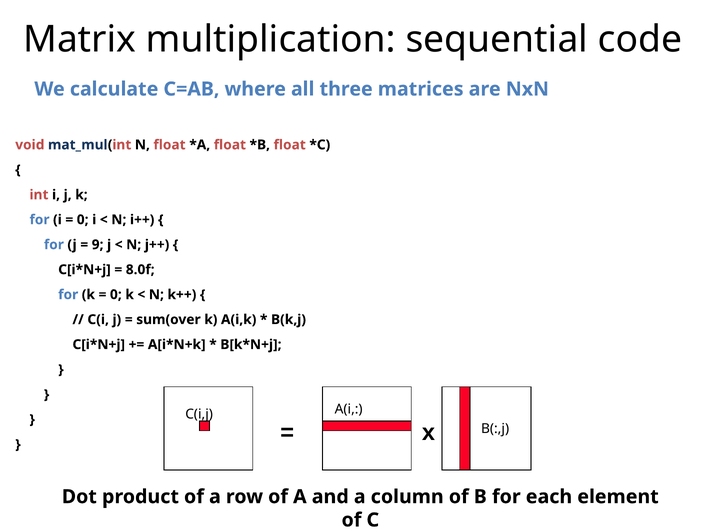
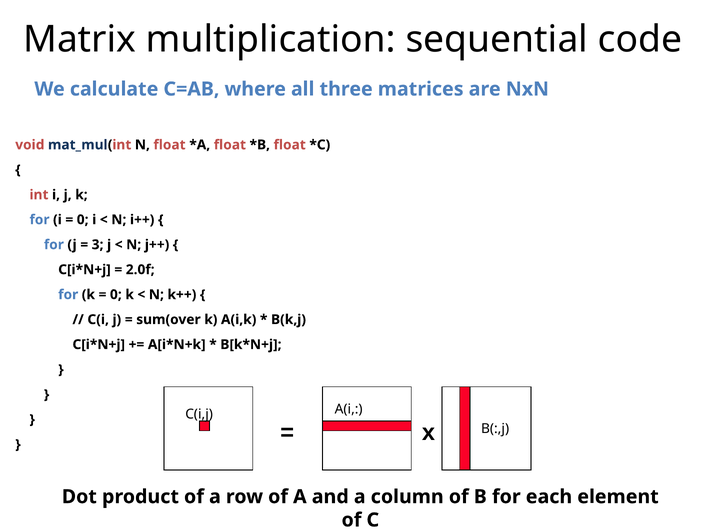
9: 9 -> 3 (98, 245)
8.0f: 8.0f -> 2.0f (140, 270)
